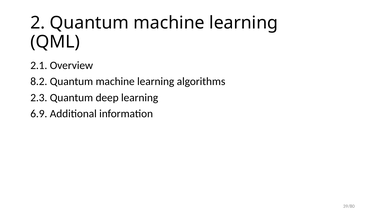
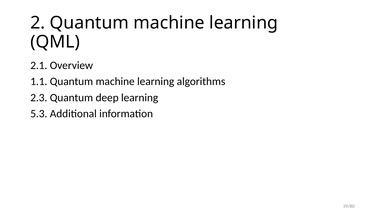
8.2: 8.2 -> 1.1 (39, 82)
6.9: 6.9 -> 5.3 (39, 114)
